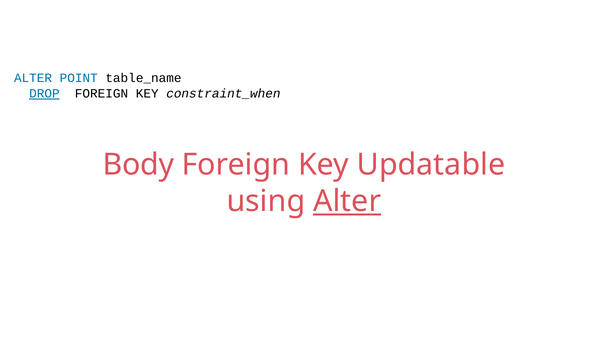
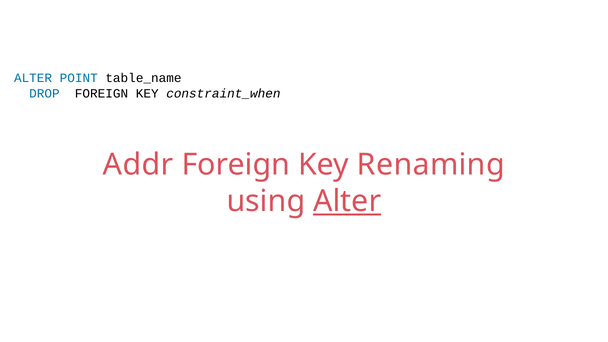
DROP underline: present -> none (44, 93)
Body: Body -> Addr (138, 165)
Updatable: Updatable -> Renaming (431, 165)
